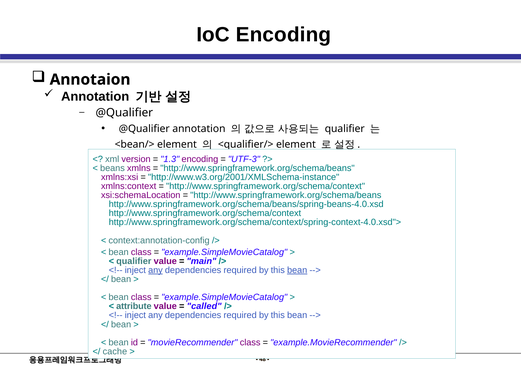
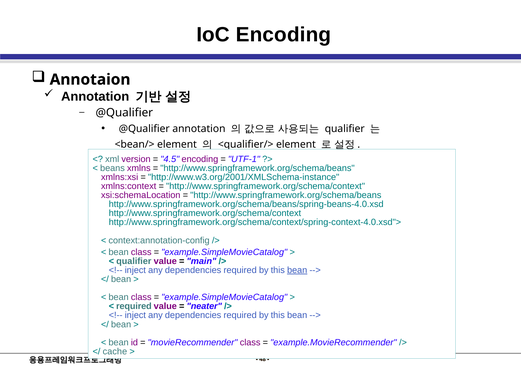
1.3: 1.3 -> 4.5 (170, 159)
UTF-3: UTF-3 -> UTF-1 (244, 159)
any underline: present -> none (155, 270)
attribute: attribute -> required (134, 306)
called: called -> neater (204, 306)
